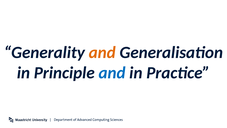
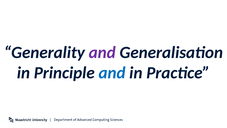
and colour: orange -> purple (102, 52)
